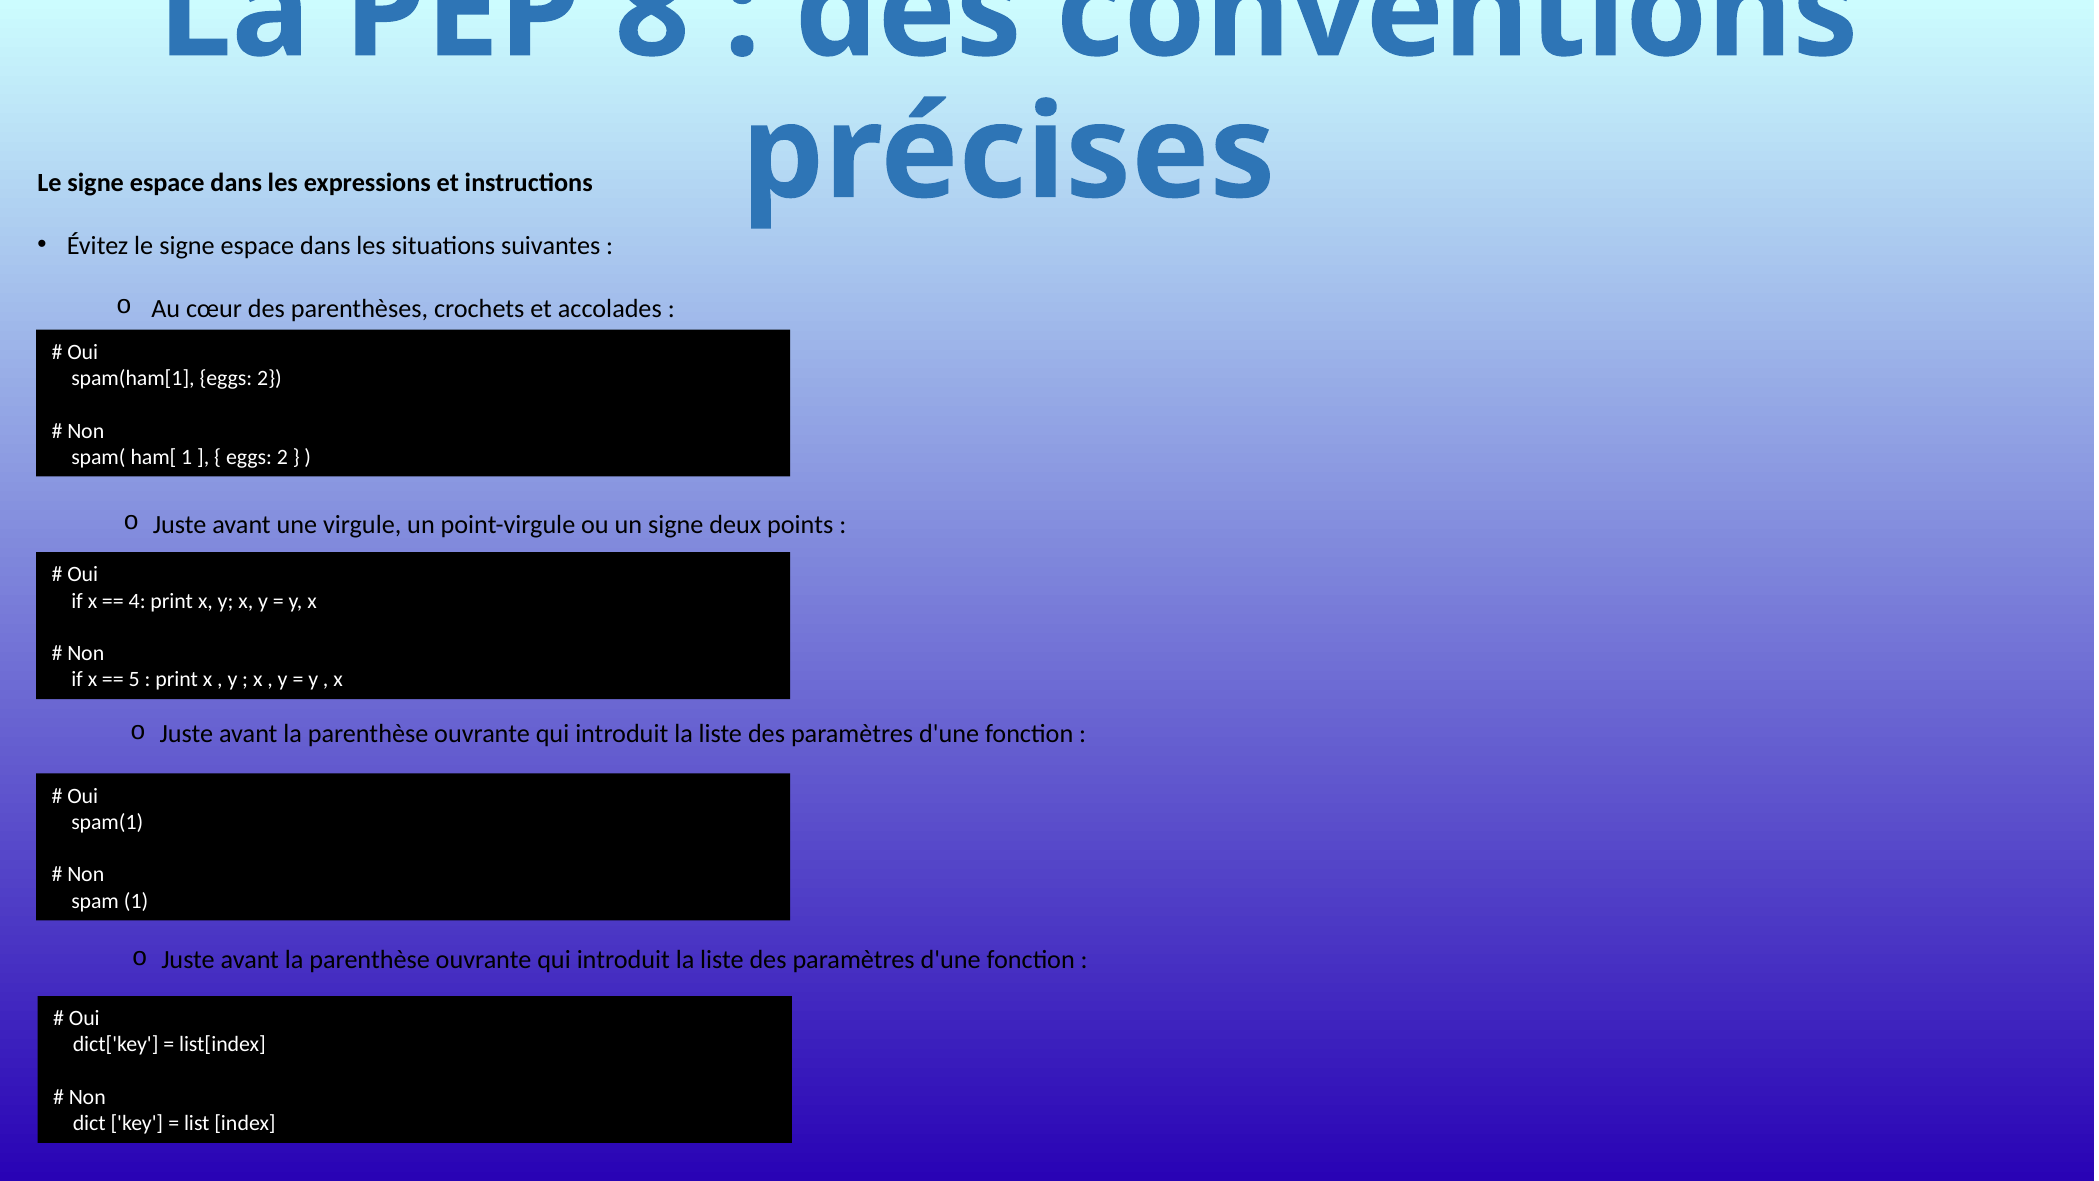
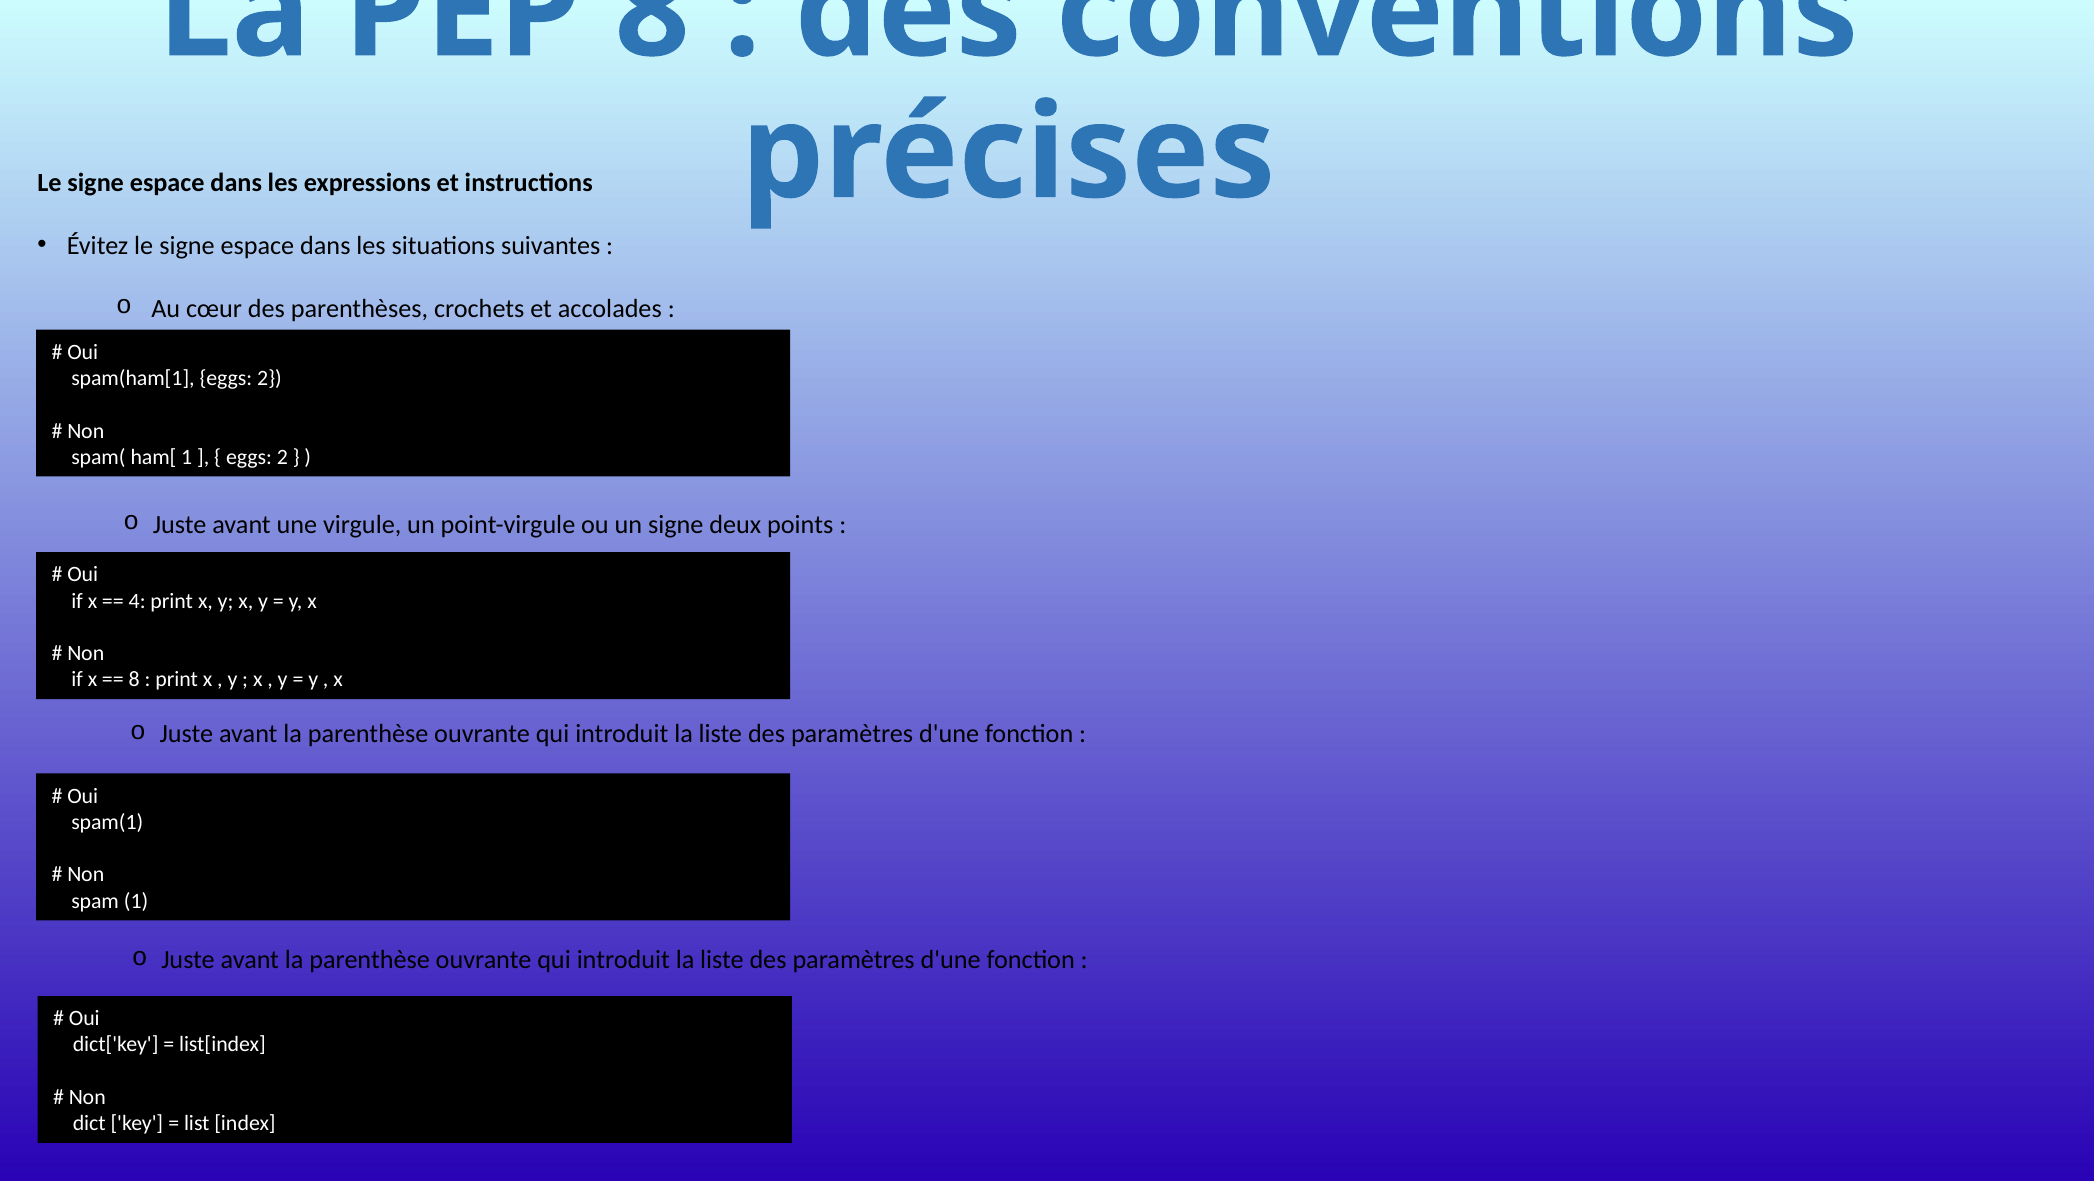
5: 5 -> 8 (134, 680)
